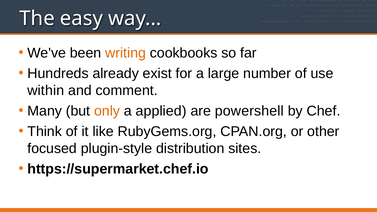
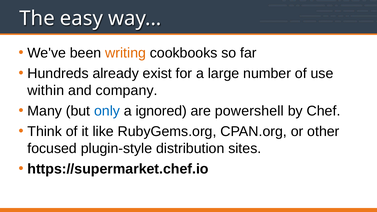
comment: comment -> company (127, 91)
only colour: orange -> blue (107, 111)
applied: applied -> ignored (161, 111)
